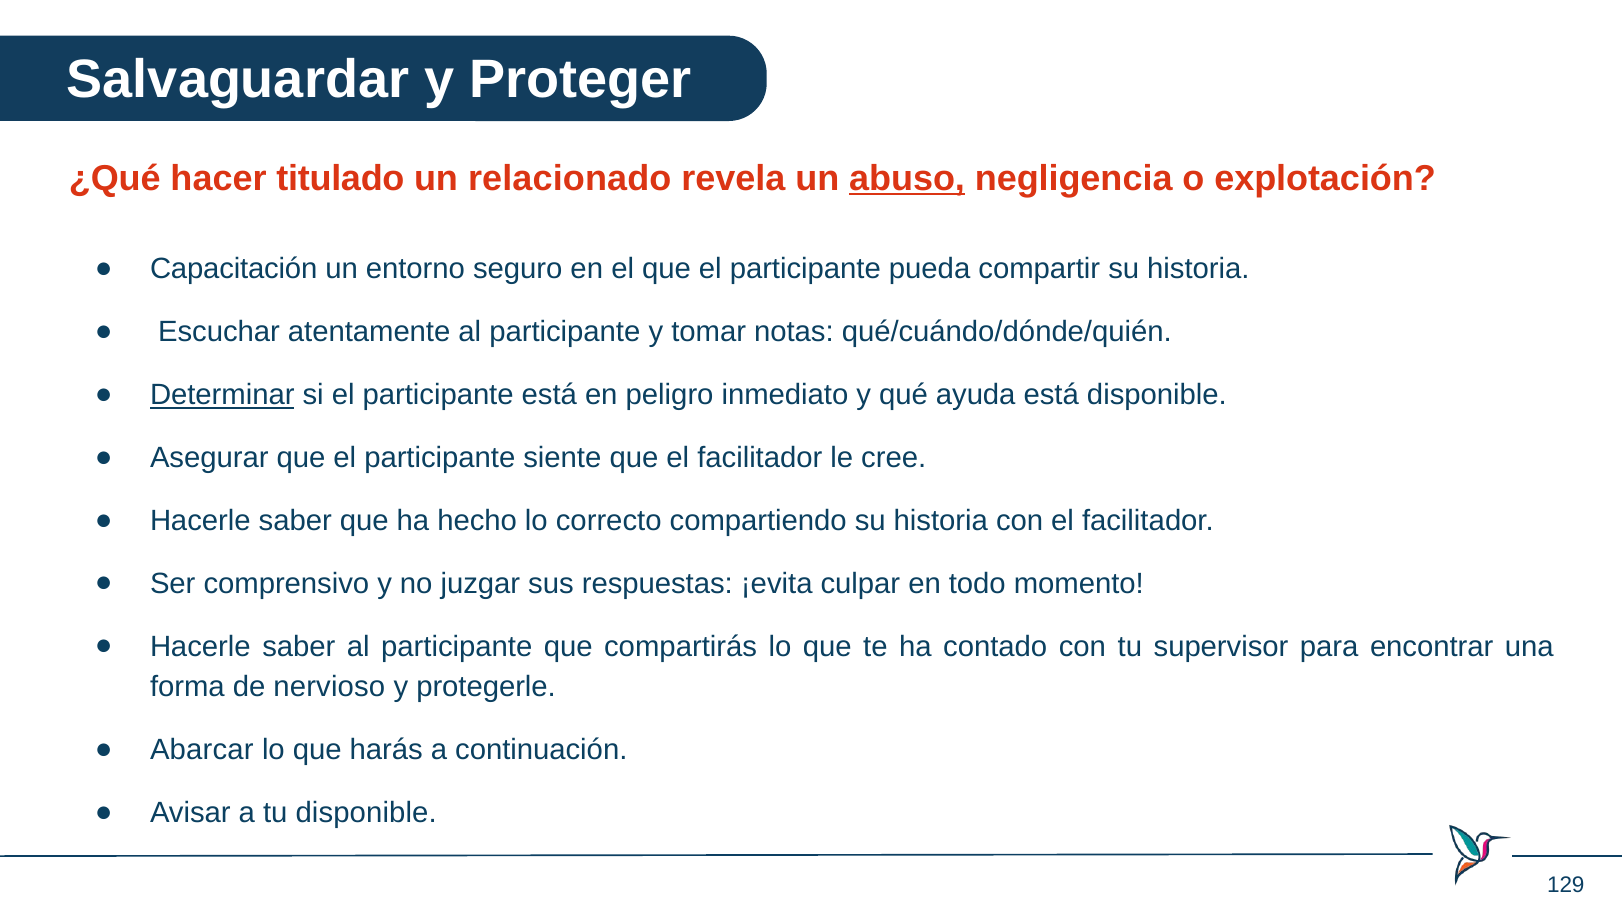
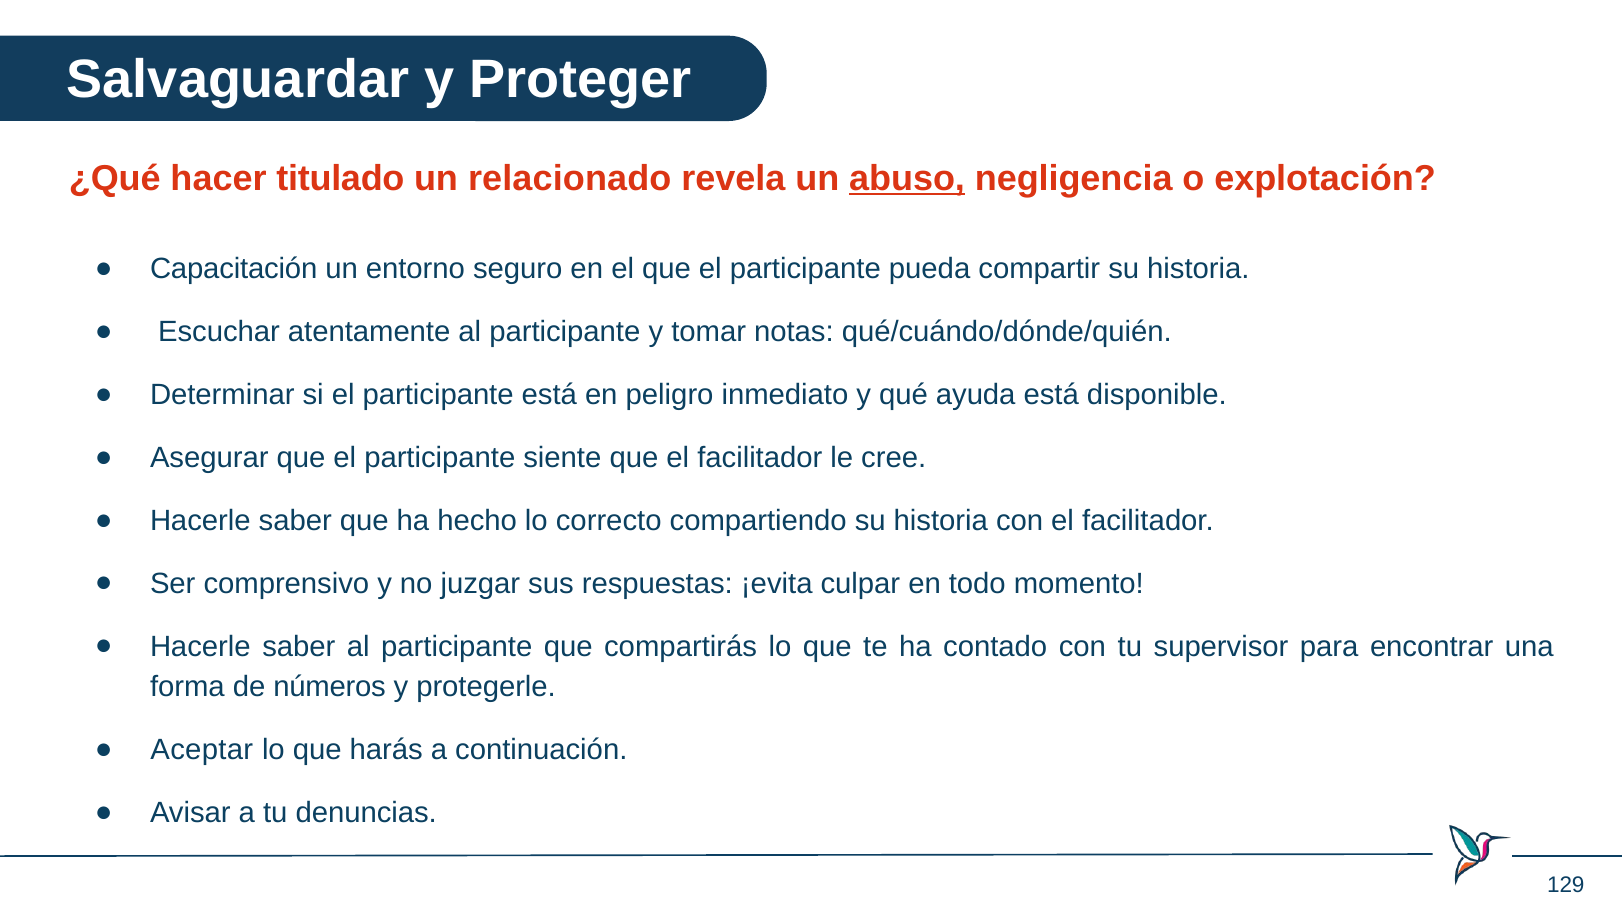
Determinar underline: present -> none (222, 395)
nervioso: nervioso -> números (330, 688)
Abarcar: Abarcar -> Aceptar (202, 751)
tu disponible: disponible -> denuncias (366, 814)
